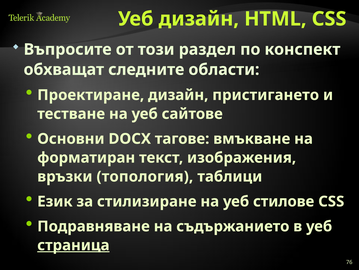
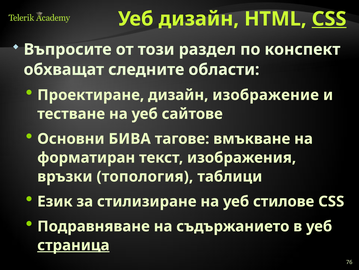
CSS underline: none -> present (329, 19)
пристигането: пристигането -> изображение (266, 95)
DOCX: DOCX -> БИВА (130, 138)
